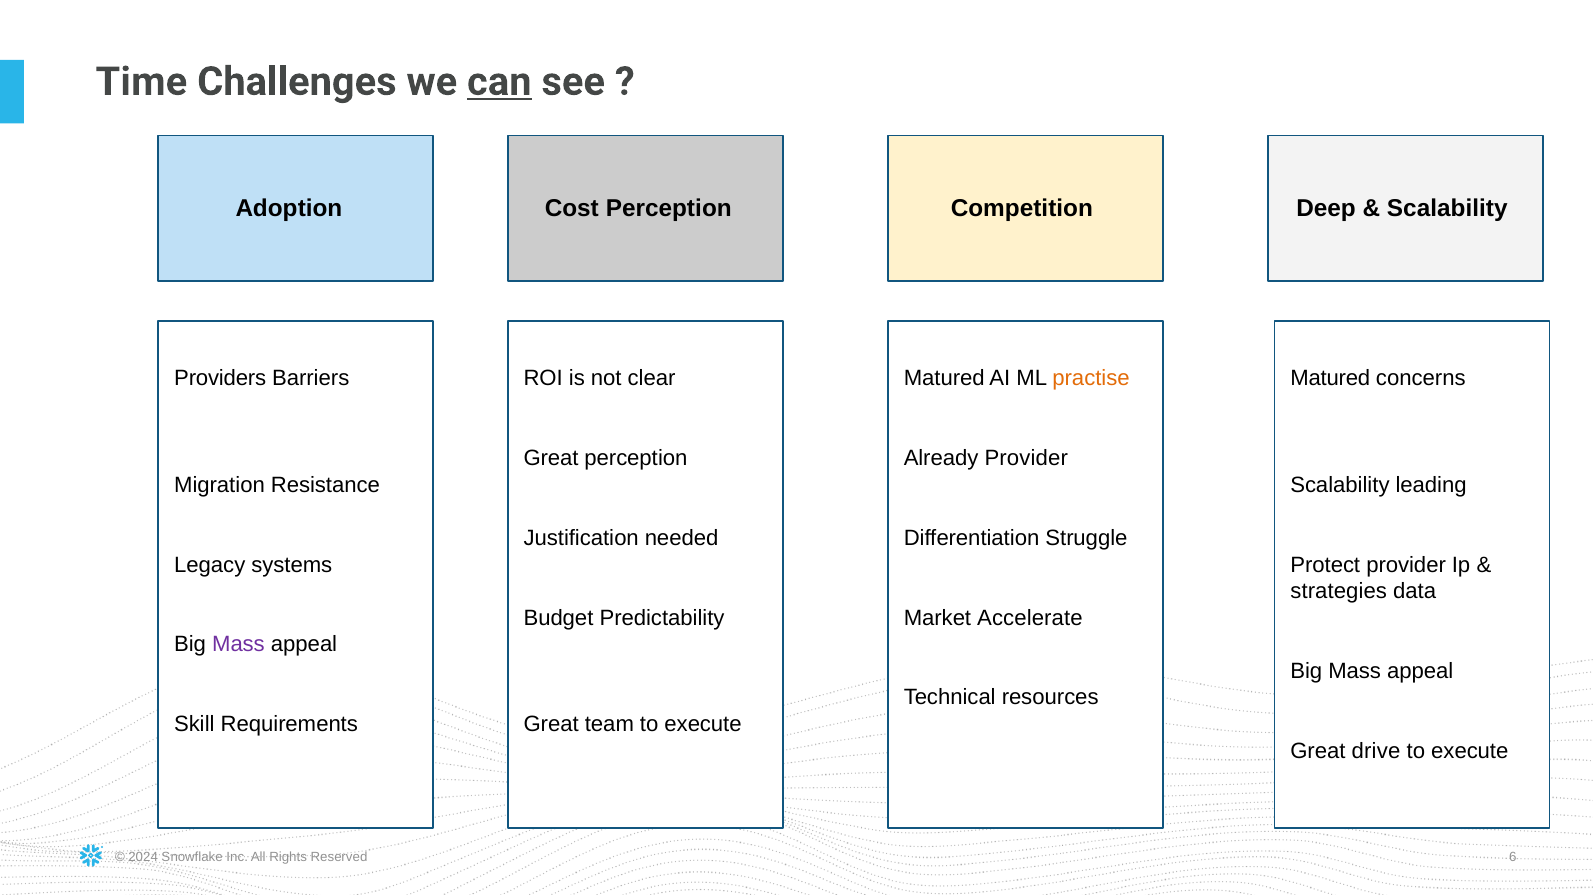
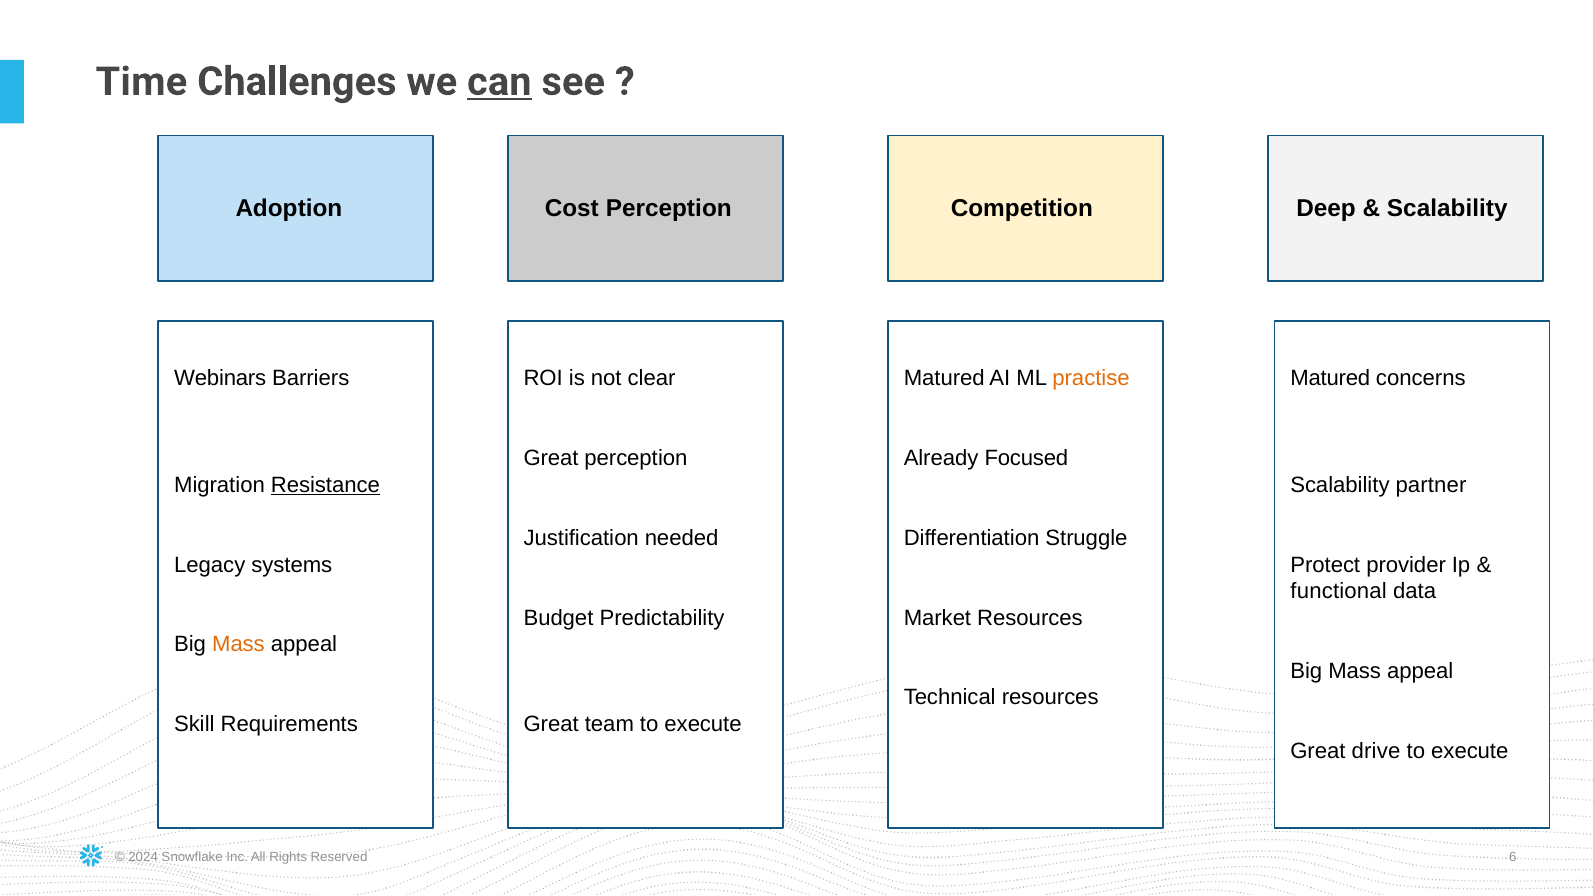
Providers: Providers -> Webinars (220, 379)
Already Provider: Provider -> Focused (1026, 458)
Resistance underline: none -> present (325, 485)
leading: leading -> partner (1431, 485)
strategies: strategies -> functional (1339, 591)
Market Accelerate: Accelerate -> Resources (1030, 618)
Mass colour: purple -> orange (238, 645)
